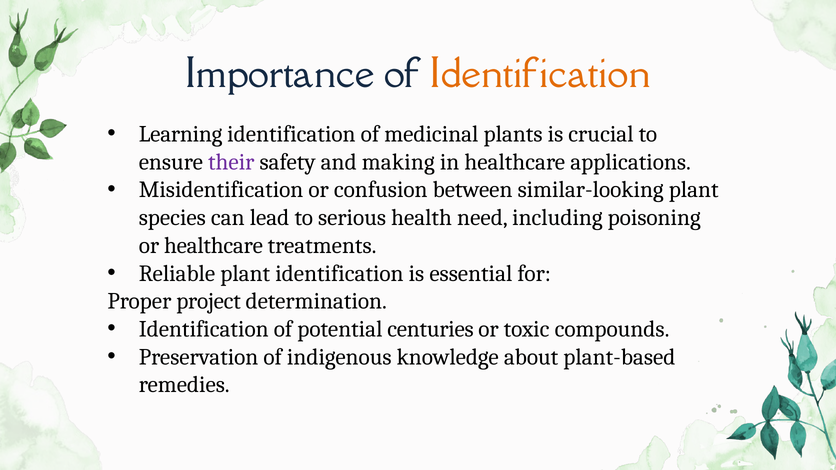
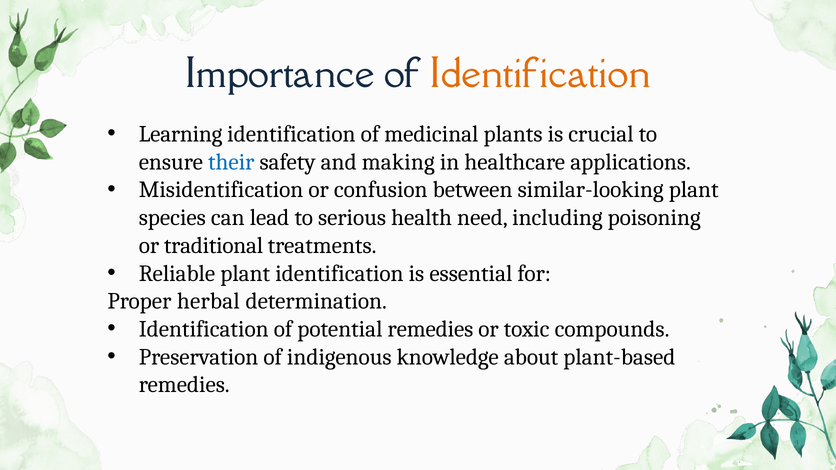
their colour: purple -> blue (231, 162)
or healthcare: healthcare -> traditional (213, 246)
project: project -> herbal (208, 301)
potential centuries: centuries -> remedies (430, 329)
